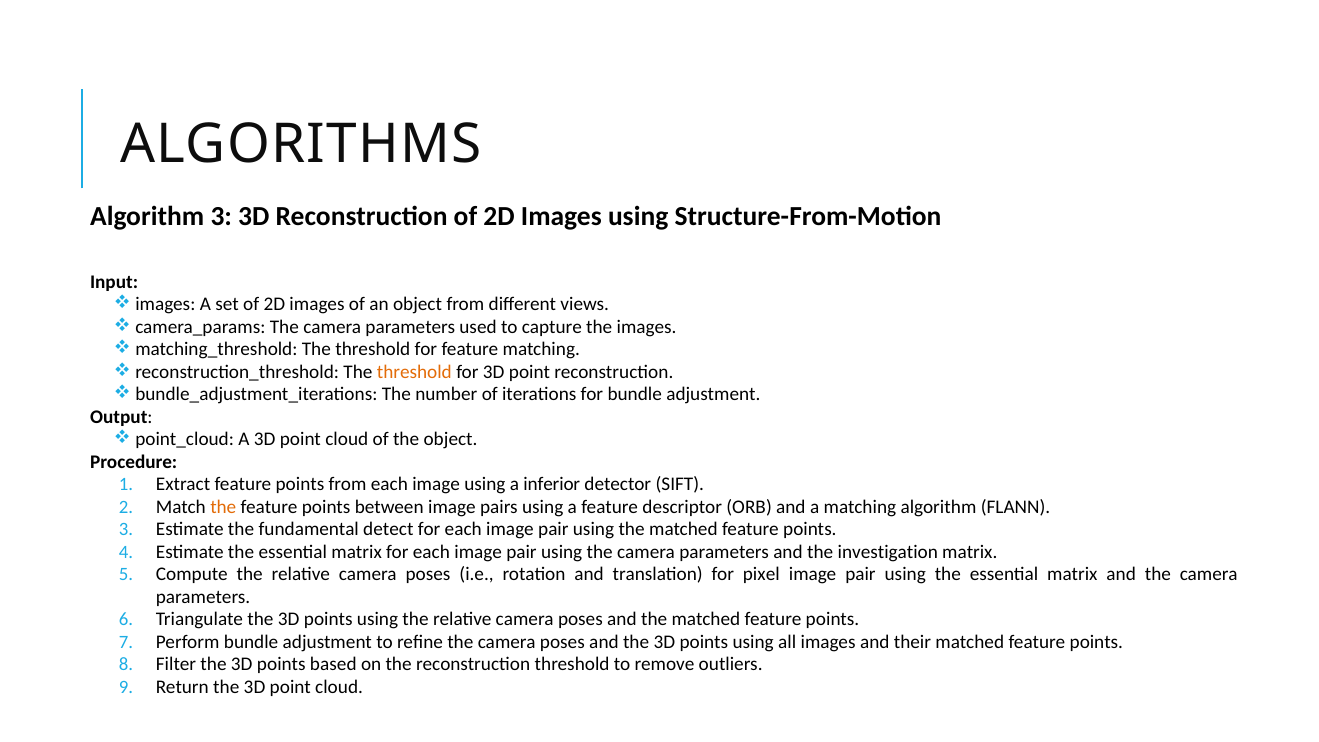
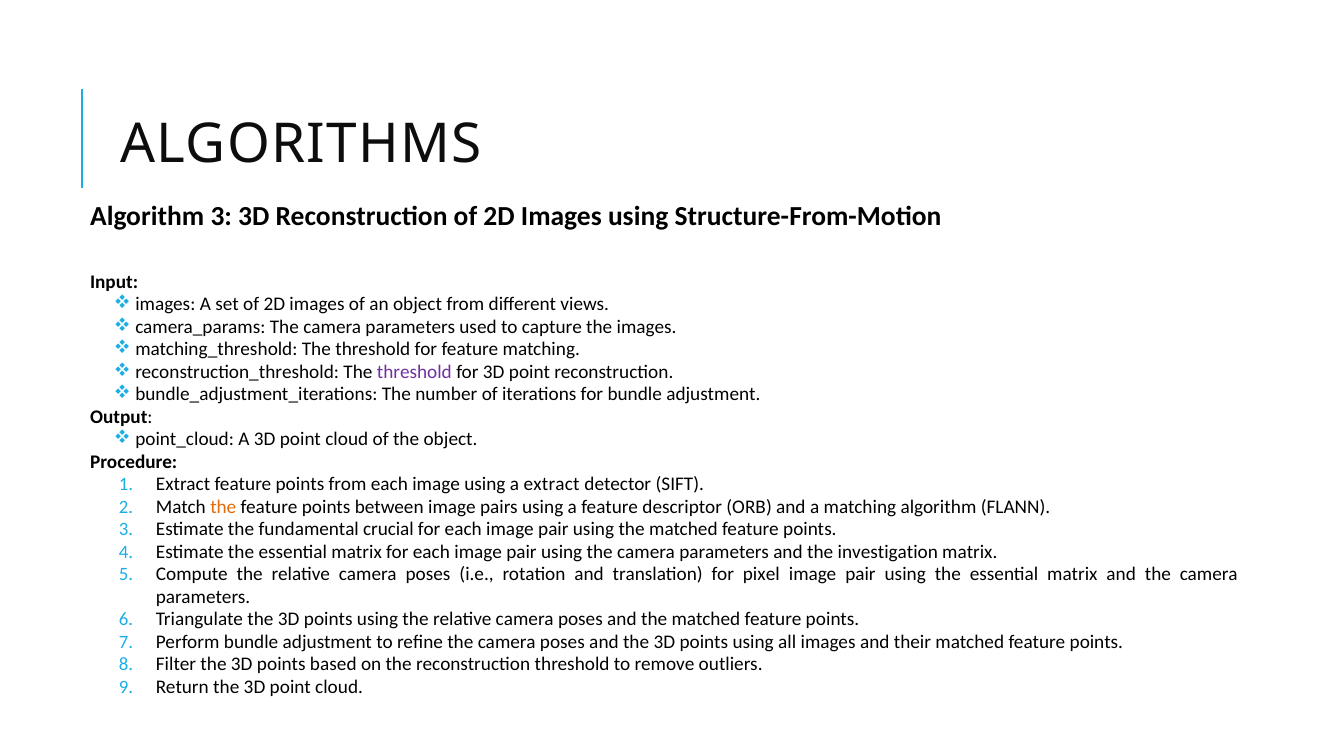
threshold colour: orange -> purple (414, 372)
a inferior: inferior -> extract (552, 484)
detect: detect -> crucial (388, 529)
